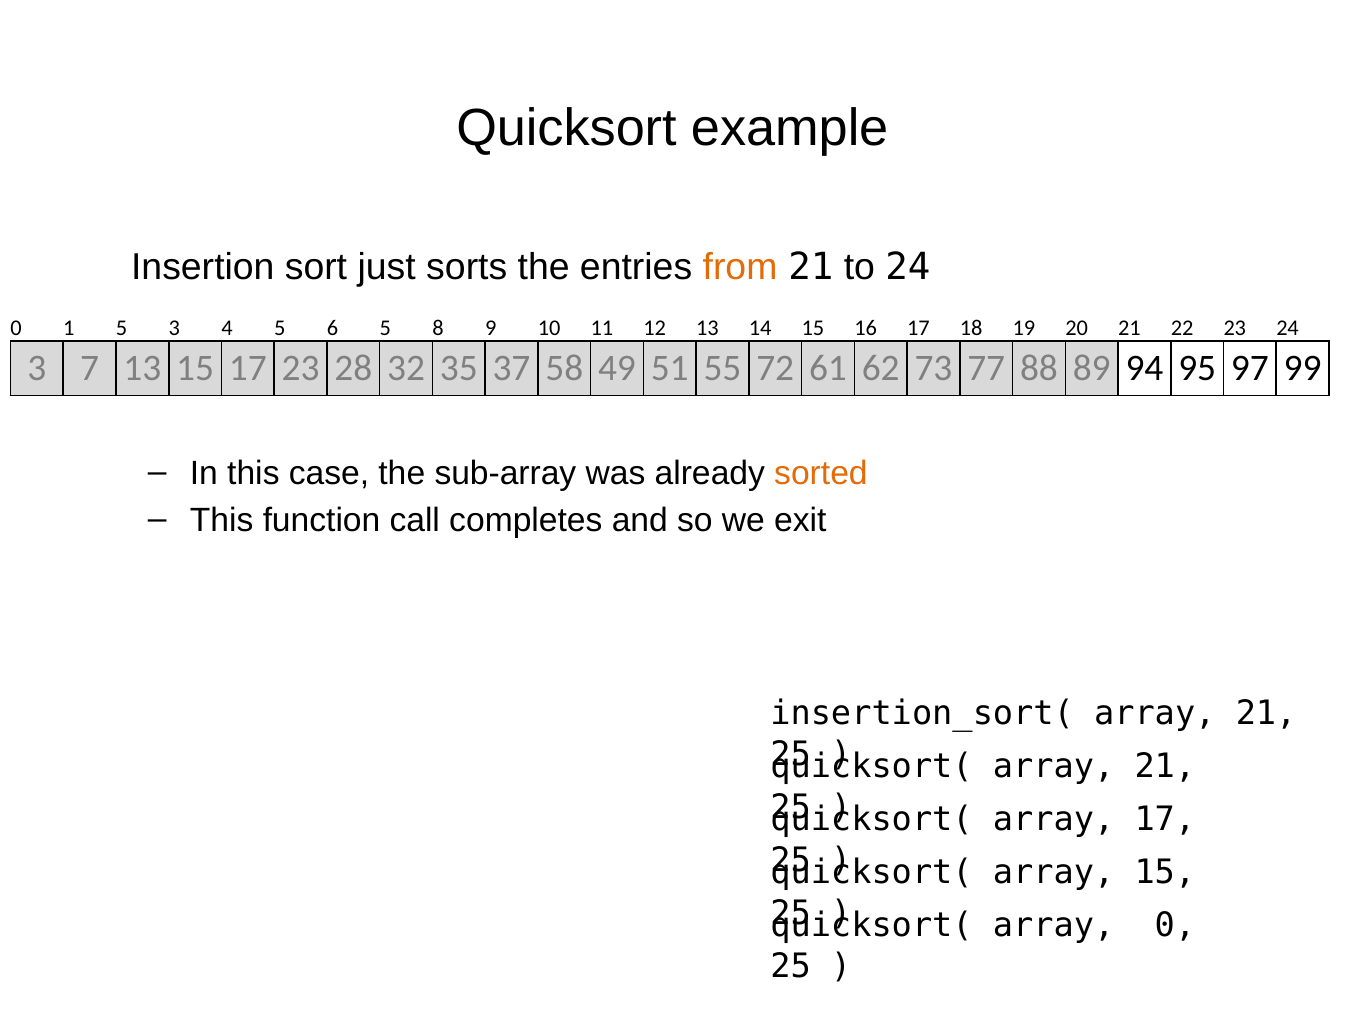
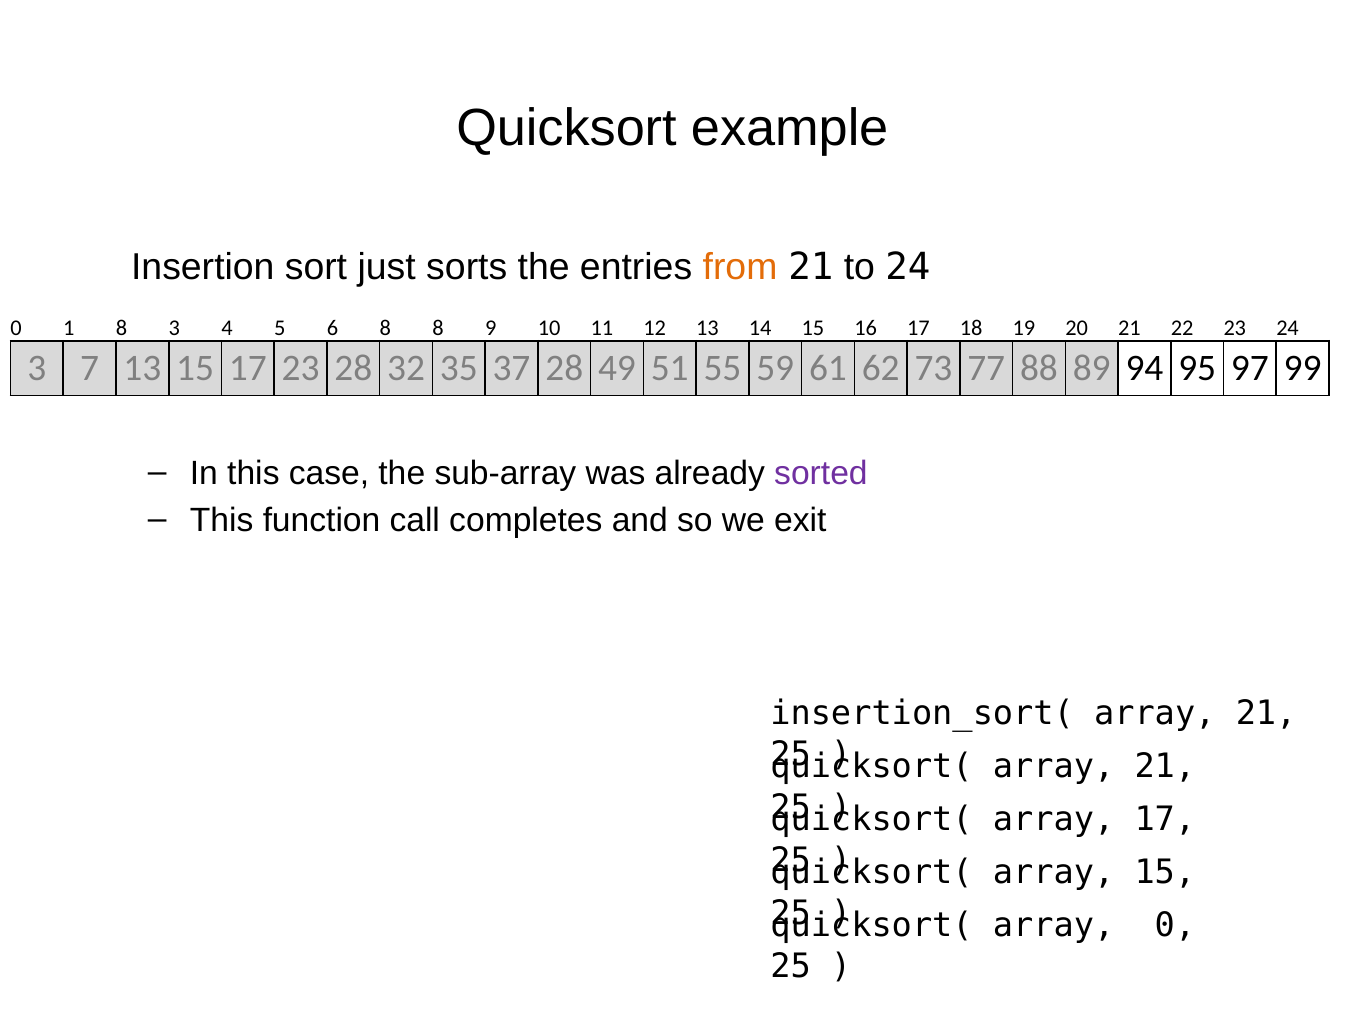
1 5: 5 -> 8 (122, 328)
6 5: 5 -> 8 (385, 328)
37 58: 58 -> 28 (564, 368)
72: 72 -> 59 (775, 368)
sorted colour: orange -> purple (821, 473)
